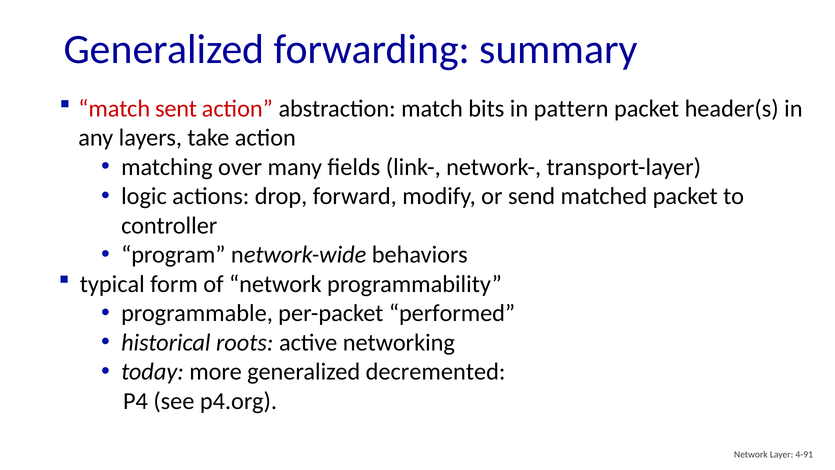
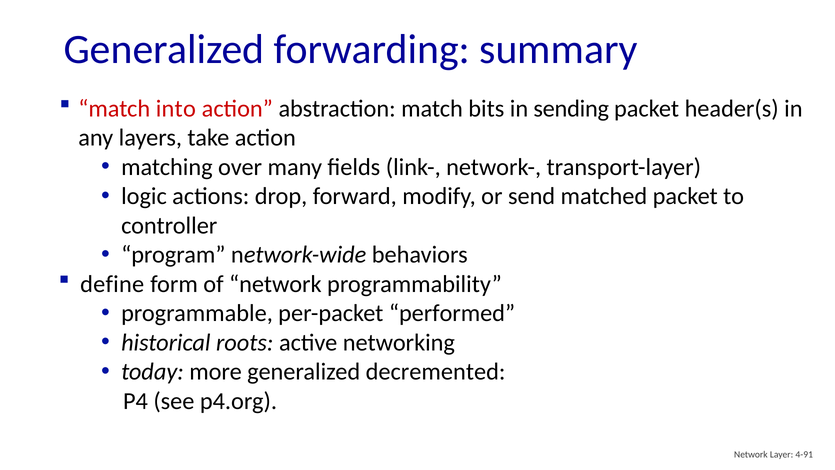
sent: sent -> into (176, 109)
pattern: pattern -> sending (571, 109)
typical: typical -> define (112, 284)
